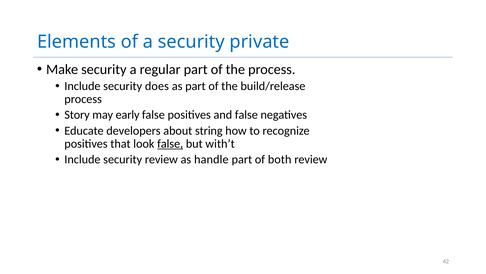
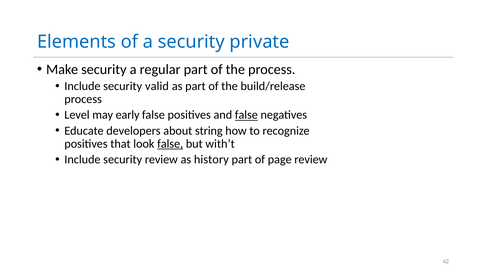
does: does -> valid (157, 86)
Story: Story -> Level (77, 115)
false underline: none -> present (246, 115)
handle: handle -> history (211, 159)
both: both -> page (280, 159)
